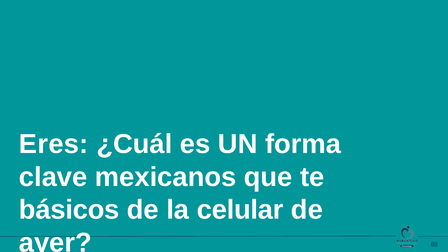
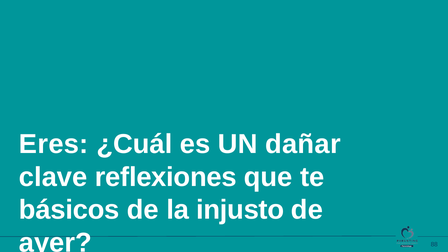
forma: forma -> dañar (303, 144)
mexicanos: mexicanos -> reflexiones (166, 177)
celular: celular -> injusto (240, 210)
